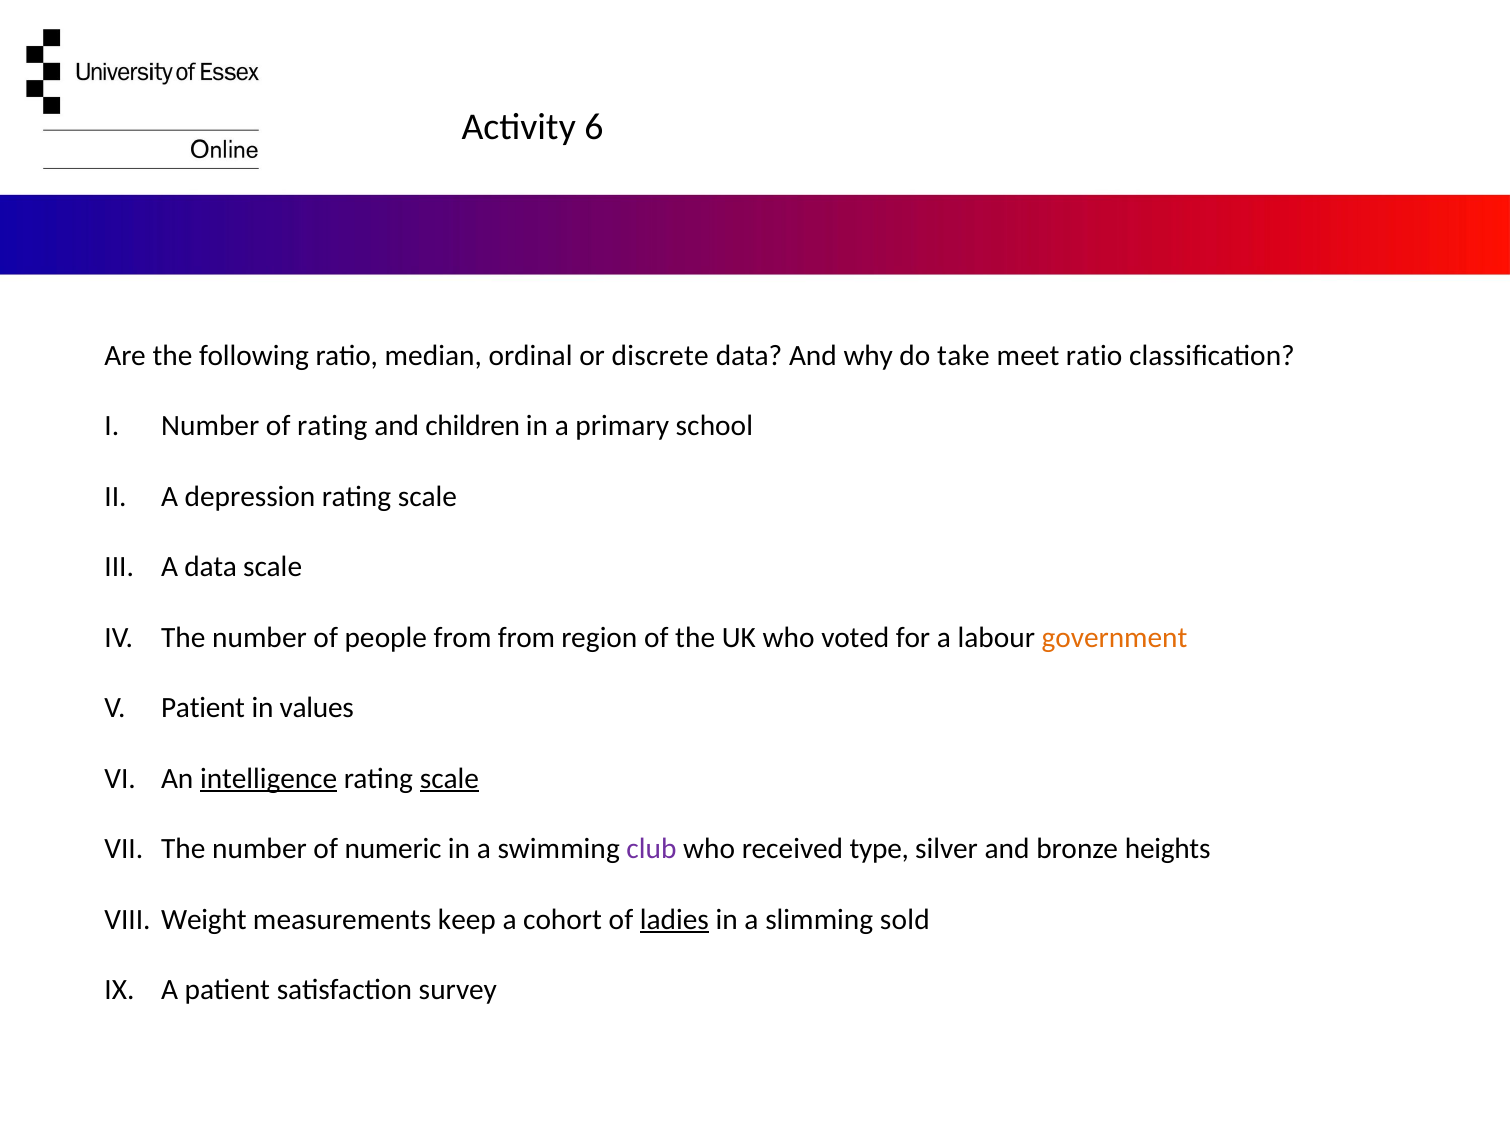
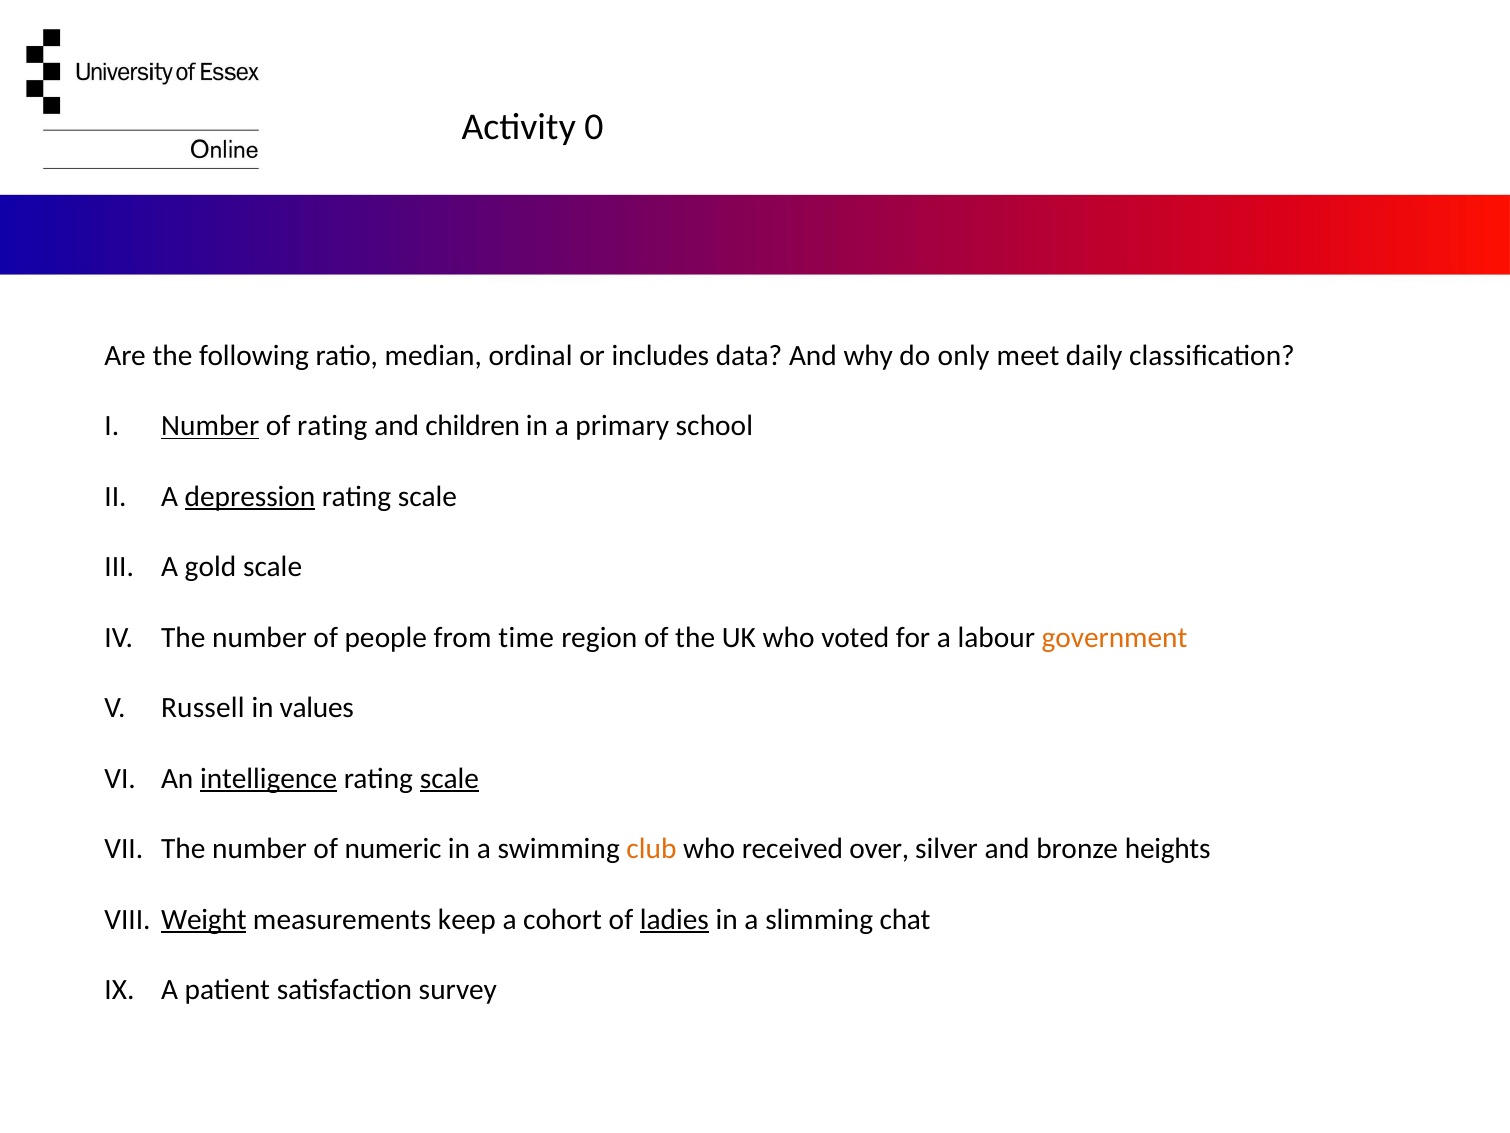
6: 6 -> 0 (594, 127)
discrete: discrete -> includes (660, 355)
take: take -> only (963, 355)
meet ratio: ratio -> daily (1094, 355)
Number underline: none -> present (210, 426)
depression underline: none -> present (250, 496)
A data: data -> gold (211, 567)
from from: from -> time (526, 637)
Patient: Patient -> Russell (203, 708)
club colour: purple -> orange (651, 849)
type: type -> over (879, 849)
Weight underline: none -> present (204, 919)
sold: sold -> chat (905, 919)
